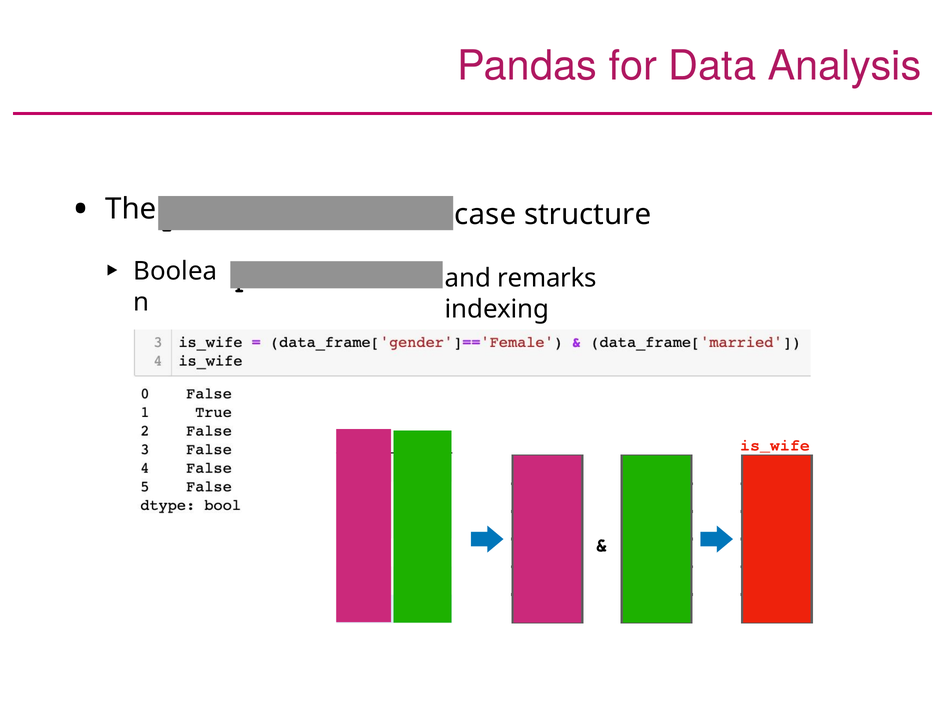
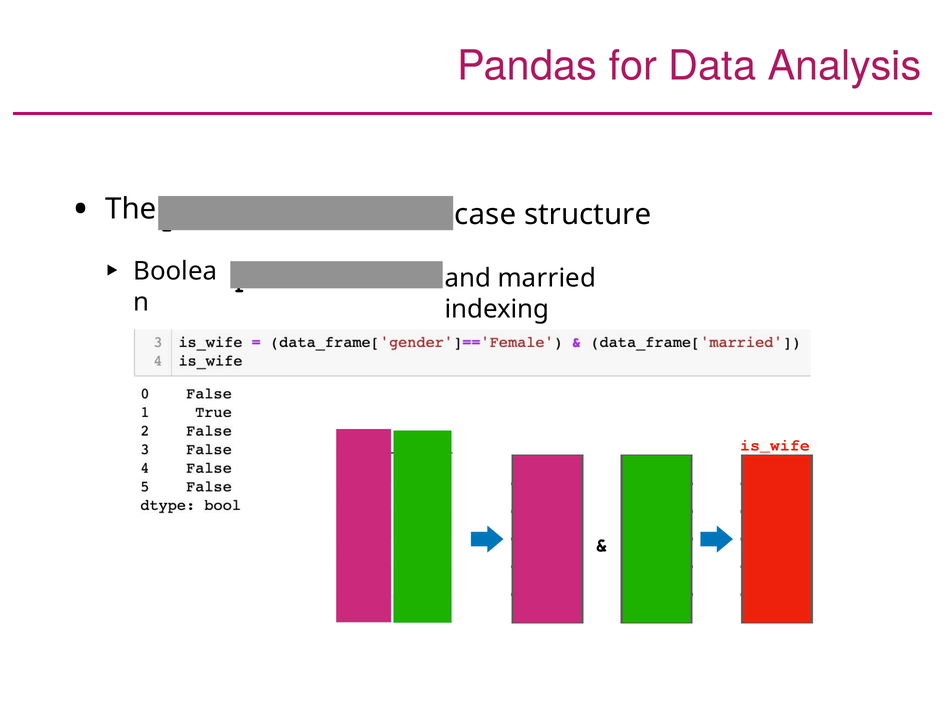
remarks: remarks -> married (547, 278)
